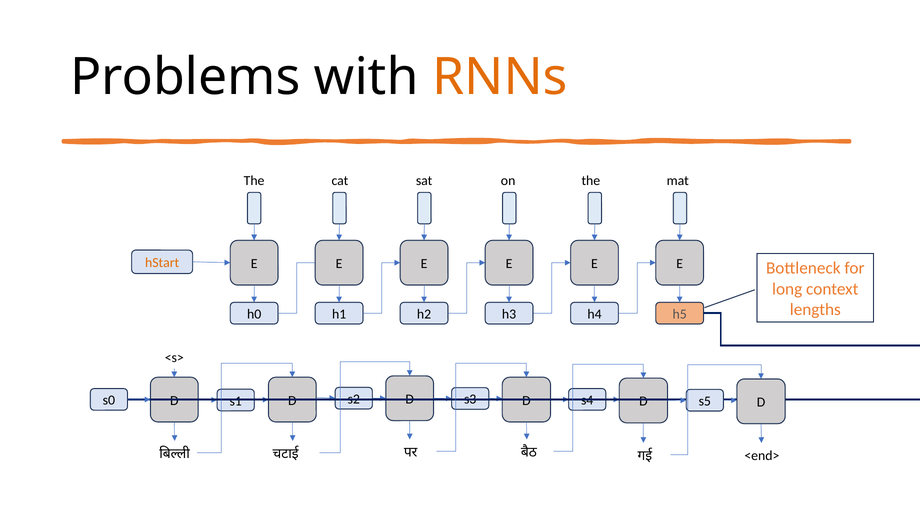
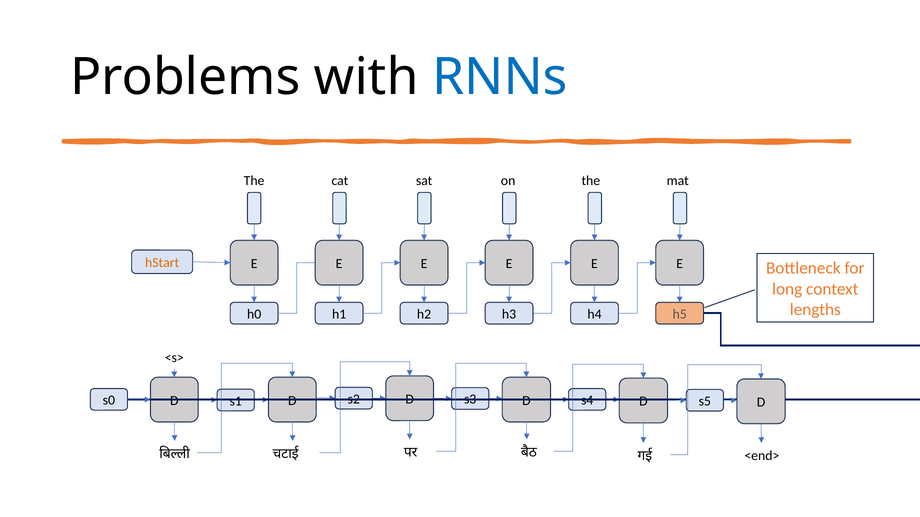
RNNs colour: orange -> blue (500, 77)
